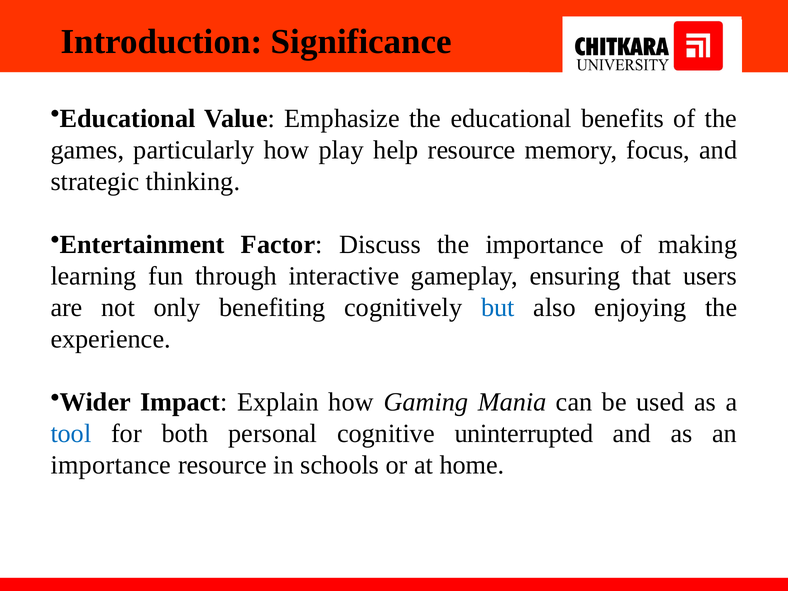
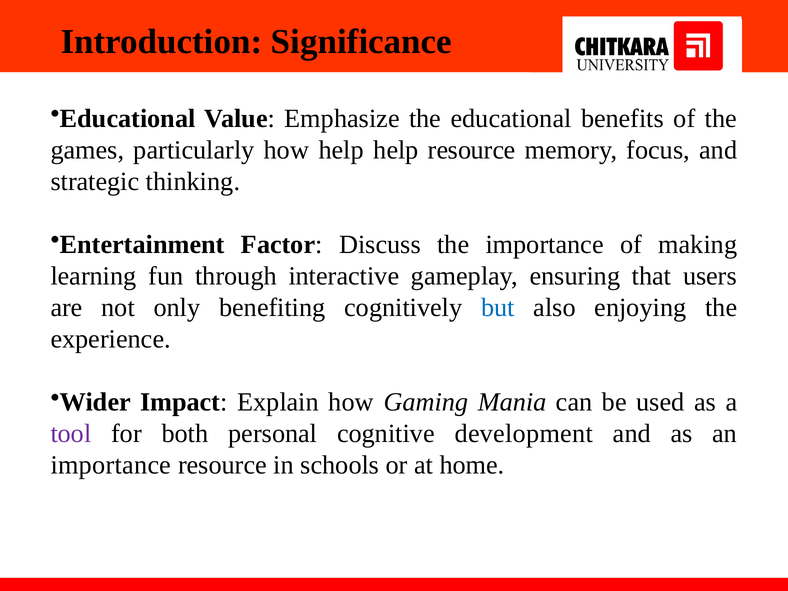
how play: play -> help (341, 150)
tool colour: blue -> purple (71, 434)
uninterrupted: uninterrupted -> development (524, 434)
